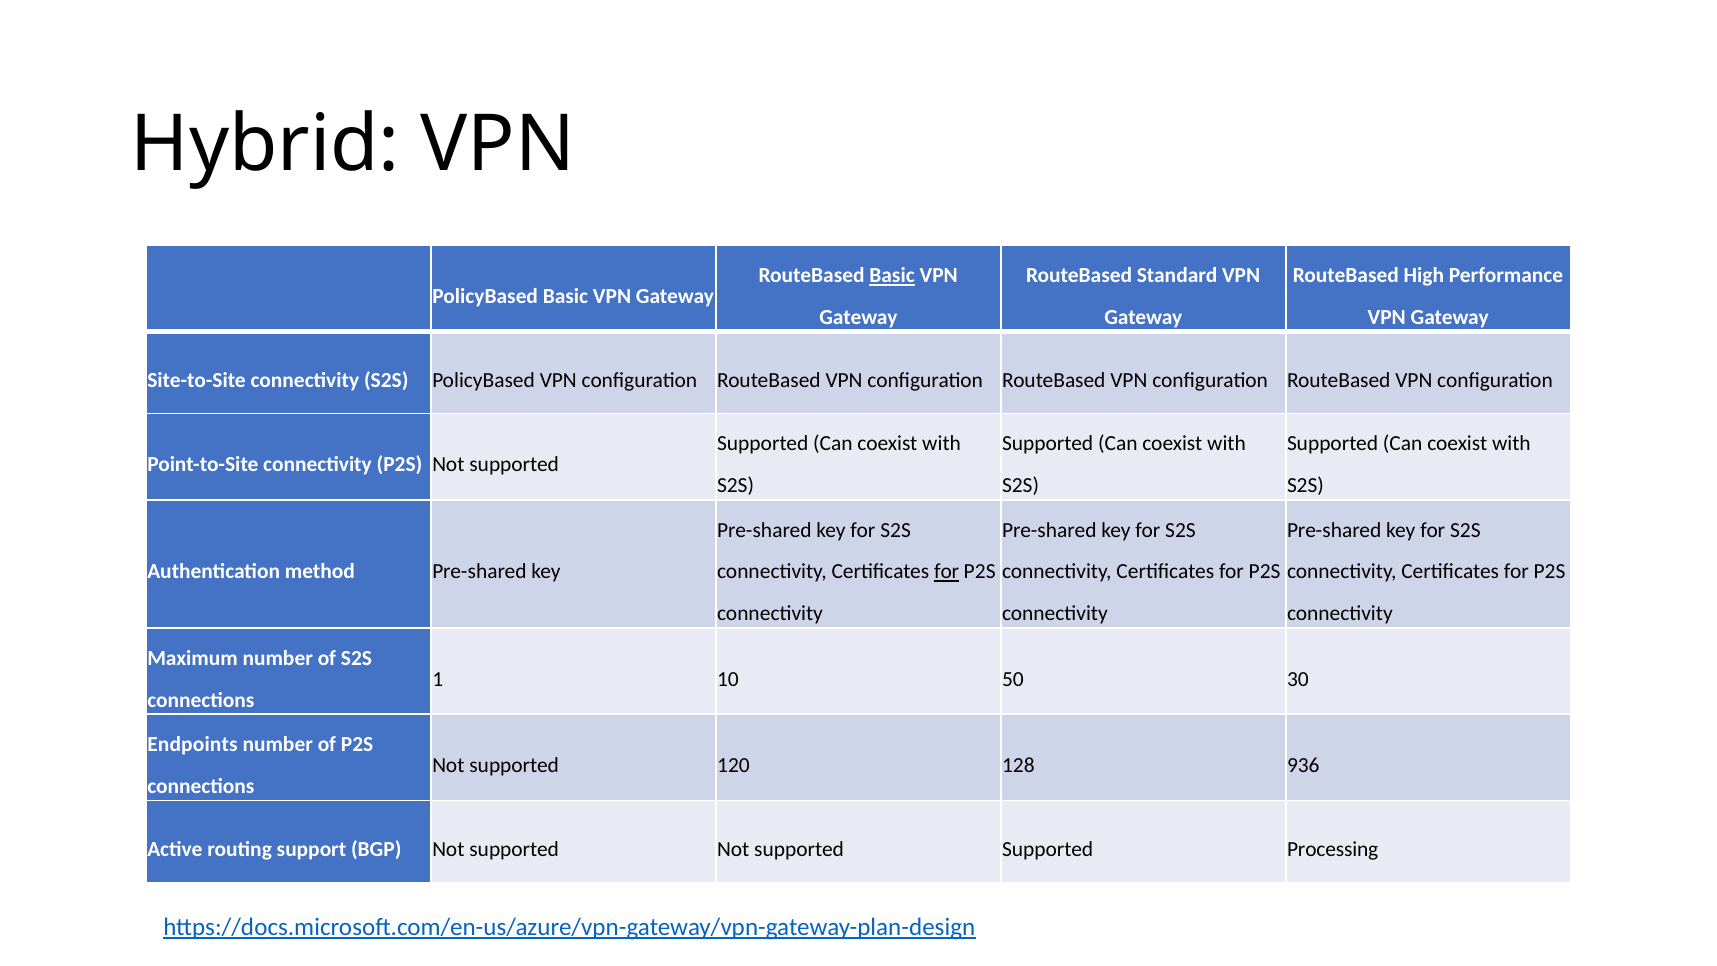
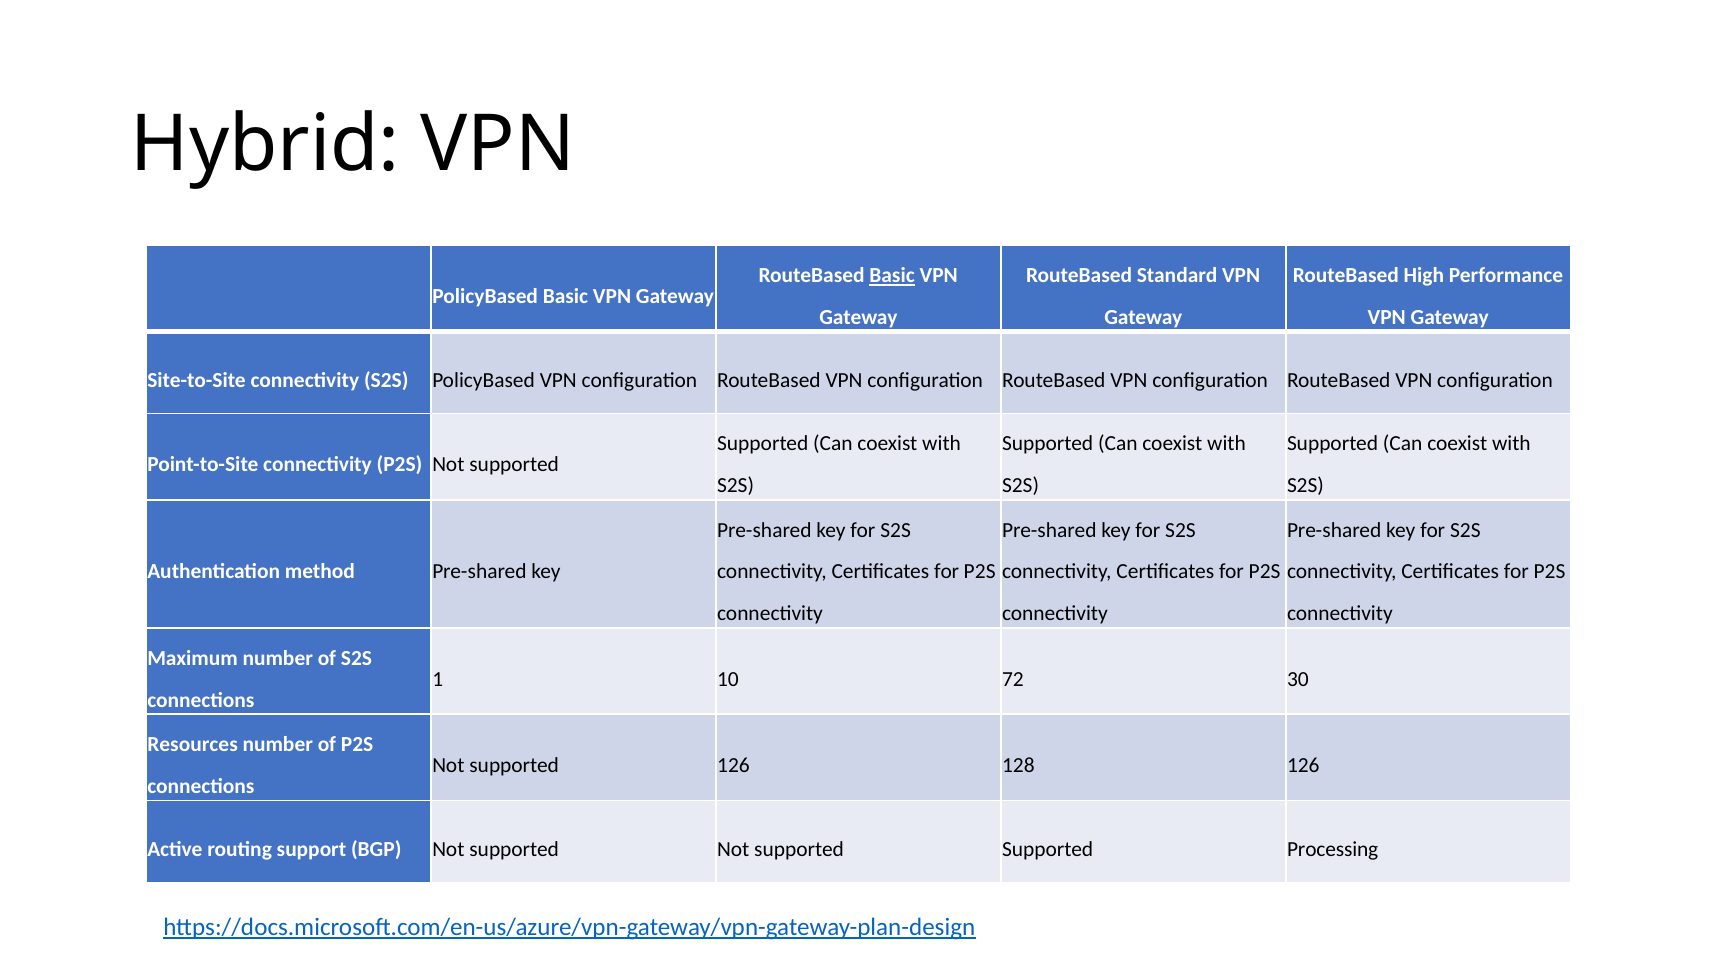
for underline: present -> none (947, 572)
50: 50 -> 72 (1013, 679)
Endpoints: Endpoints -> Resources (193, 744)
supported 120: 120 -> 126 (733, 765)
128 936: 936 -> 126 (1303, 765)
